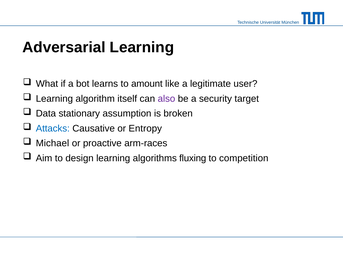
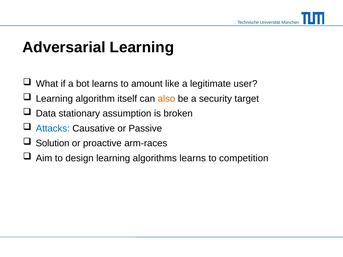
also colour: purple -> orange (166, 99)
Entropy: Entropy -> Passive (145, 129)
Michael: Michael -> Solution (53, 143)
algorithms fluxing: fluxing -> learns (193, 158)
